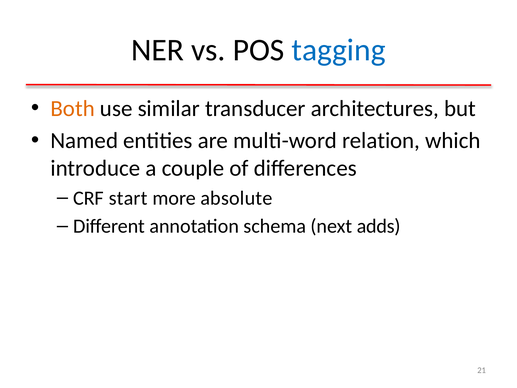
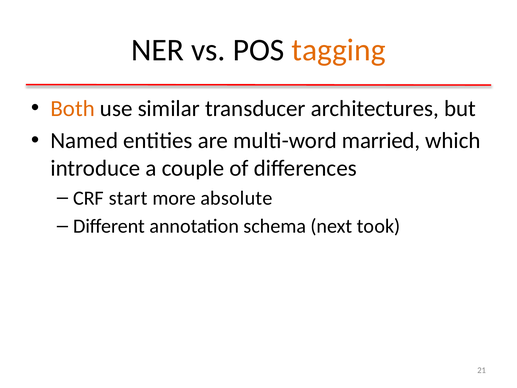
tagging colour: blue -> orange (339, 50)
relation: relation -> married (381, 141)
adds: adds -> took (379, 226)
